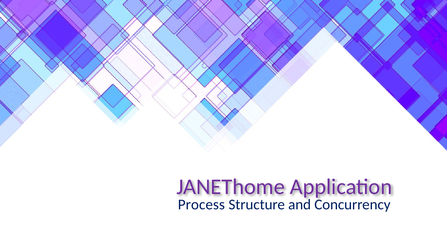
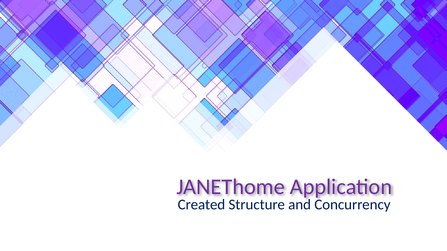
Process: Process -> Created (201, 205)
